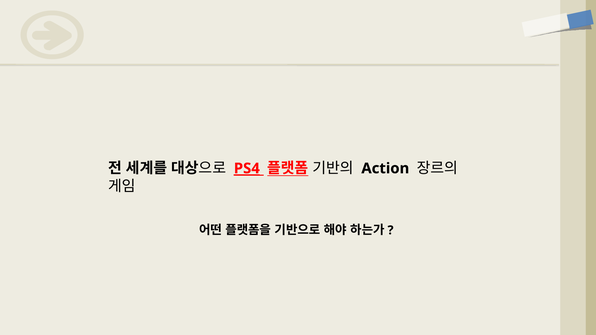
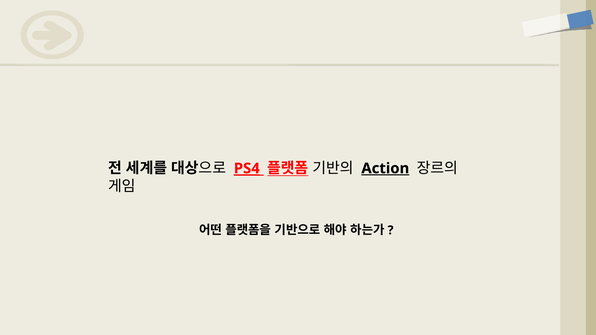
Action underline: none -> present (385, 169)
